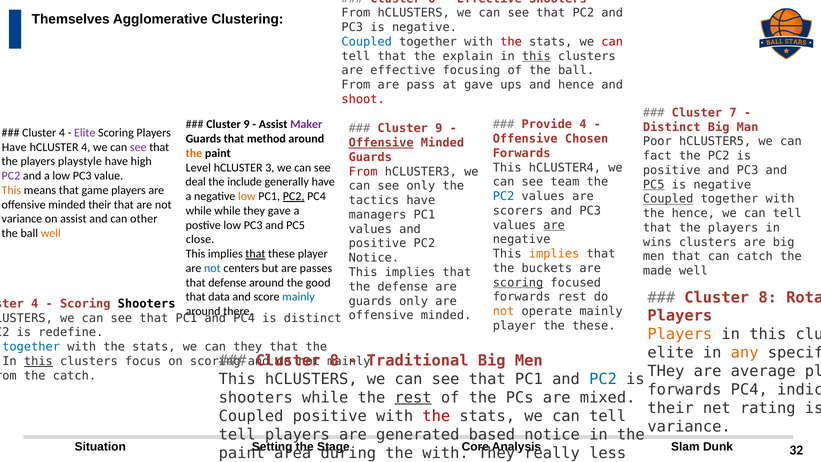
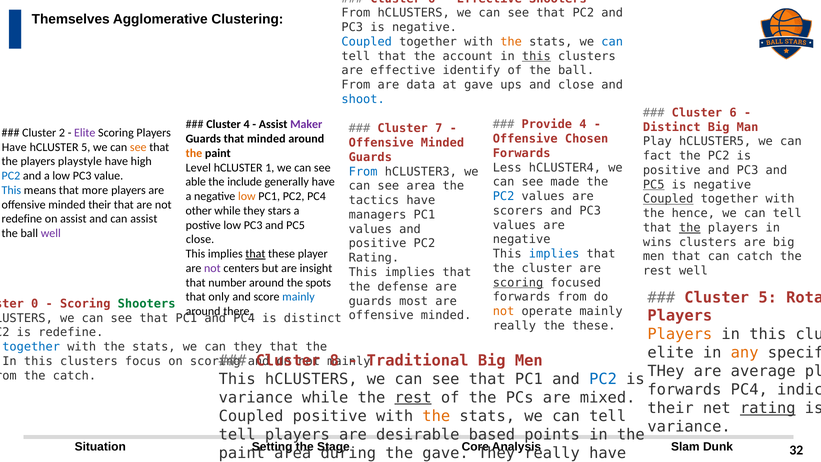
the colour: red -> orange (511, 42)
can colour: red -> blue (612, 42)
explain: explain -> account (468, 56)
focusing: focusing -> identify (471, 70)
pass: pass -> data (421, 85)
and hence: hence -> close (576, 85)
shoot colour: red -> blue (363, 99)
7: 7 -> 6 (733, 113)
9: 9 -> 4 (247, 124)
9: 9 -> 7 (439, 128)
4: 4 -> 2 (62, 133)
that method: method -> minded (266, 139)
Poor: Poor -> Play (657, 141)
Offensive underline: present -> none (381, 143)
hCLUSTER 4: 4 -> 5 (86, 147)
see colour: purple -> orange (138, 147)
This: This -> Less (507, 168)
3: 3 -> 1 (270, 168)
From colour: red -> blue (363, 172)
PC2 colour: purple -> blue (11, 176)
team: team -> made (565, 182)
deal: deal -> able (196, 182)
see only: only -> area (421, 186)
This colour: orange -> blue (11, 190)
game: game -> more (95, 190)
PC2 underline: present -> none (294, 196)
while: while -> other (199, 211)
they gave: gave -> stars (279, 211)
variance: variance -> redefine (22, 219)
can other: other -> assist (144, 219)
are underline: present -> none (554, 225)
the underline: none -> present (690, 228)
well colour: orange -> purple (51, 233)
implies colour: orange -> blue (554, 254)
Notice: Notice -> Rating (374, 258)
the buckets: buckets -> cluster (547, 268)
not colour: blue -> purple (212, 268)
passes: passes -> insight (316, 268)
made: made -> rest (657, 271)
that defense: defense -> number (227, 283)
good: good -> spots (318, 283)
8: 8 -> 5 (768, 297)
forwards rest: rest -> from (572, 297)
data: data -> only (219, 297)
guards only: only -> most (414, 301)
4: 4 -> 0 (35, 304)
Shooters colour: black -> green (147, 304)
player: player -> really (514, 326)
this underline: present -> none (38, 361)
shooters: shooters -> variance (256, 397)
rating underline: none -> present (768, 408)
the colour: red -> orange (436, 416)
generated: generated -> desirable (418, 434)
based notice: notice -> points (552, 434)
the with: with -> gave (446, 453)
really less: less -> have (608, 453)
